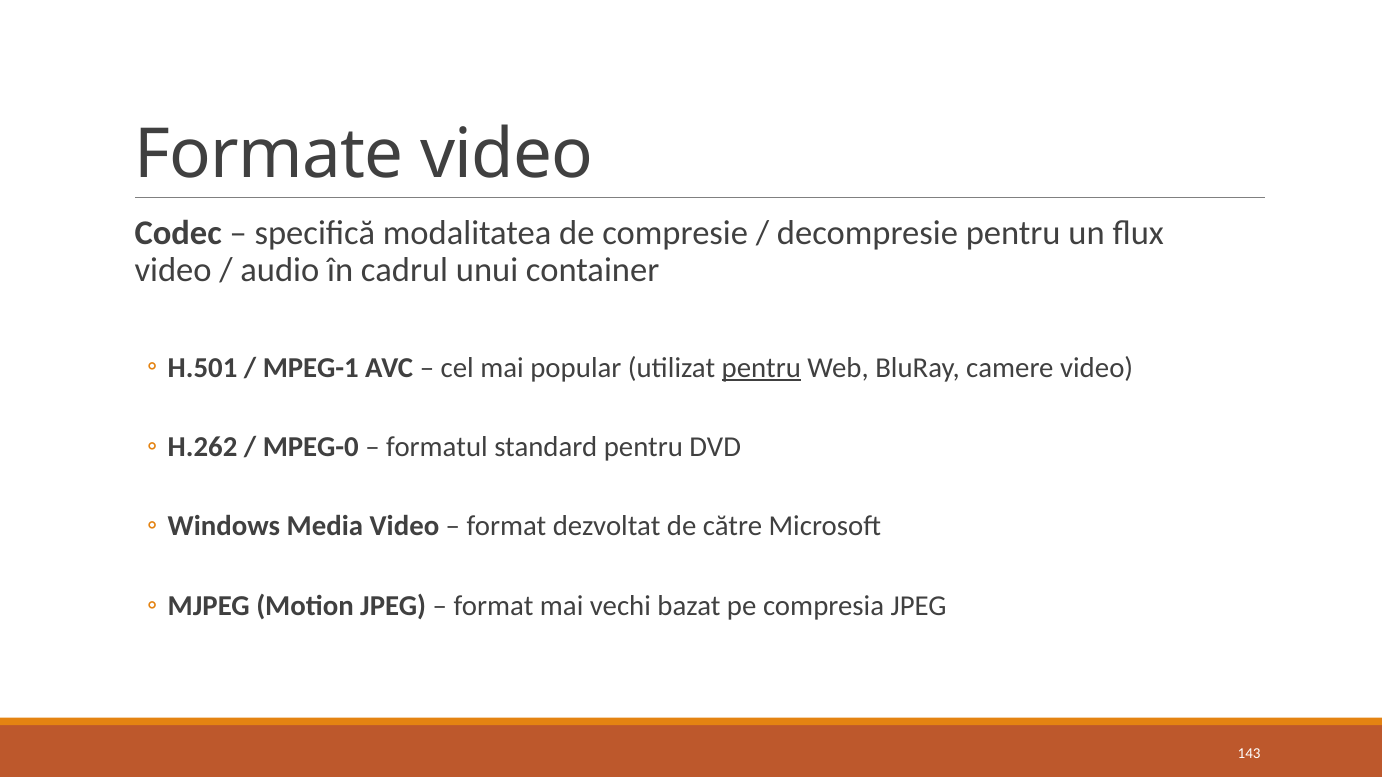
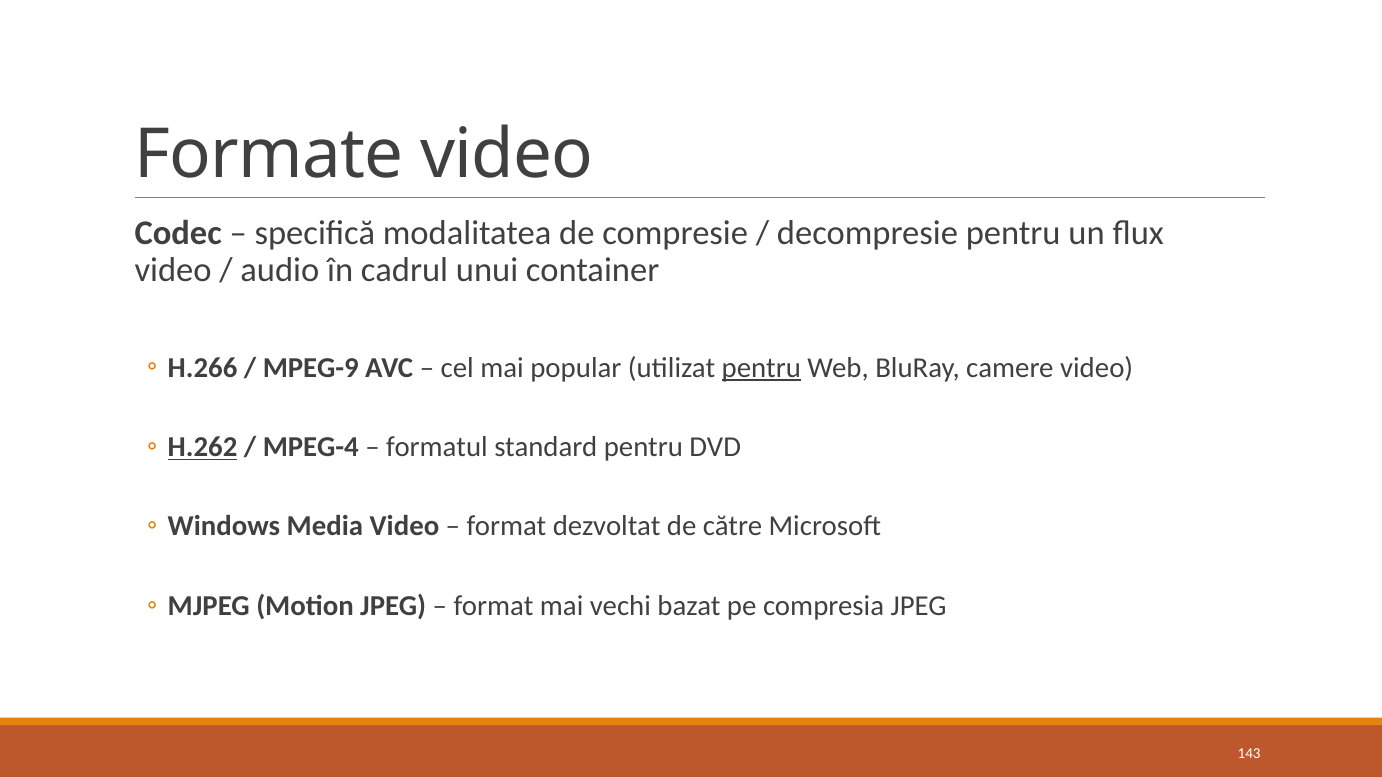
H.501: H.501 -> H.266 (203, 368)
MPEG-1: MPEG-1 -> MPEG-9 (311, 368)
H.262 underline: none -> present (203, 447)
MPEG-0: MPEG-0 -> MPEG-4 (311, 447)
